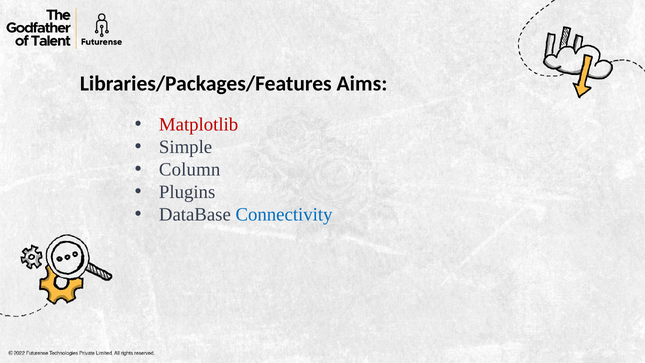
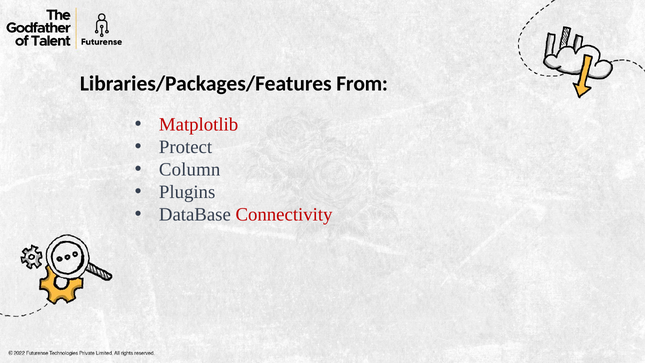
Aims: Aims -> From (362, 84)
Simple: Simple -> Protect (186, 147)
Connectivity colour: blue -> red (284, 215)
